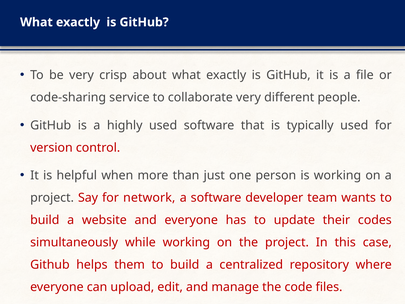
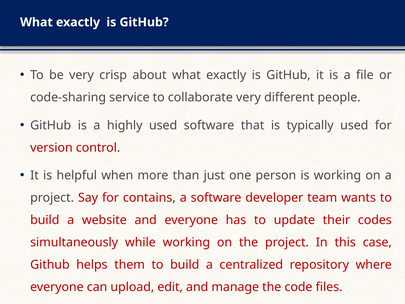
network: network -> contains (149, 198)
